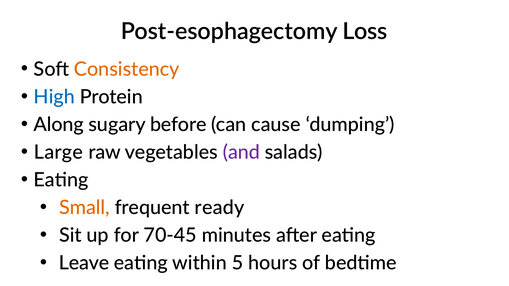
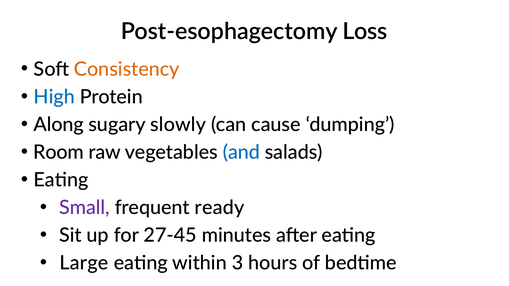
before: before -> slowly (178, 125)
Large: Large -> Room (59, 152)
and colour: purple -> blue (241, 152)
Small colour: orange -> purple (84, 208)
70-45: 70-45 -> 27-45 (170, 236)
Leave: Leave -> Large (84, 263)
5: 5 -> 3 (237, 263)
